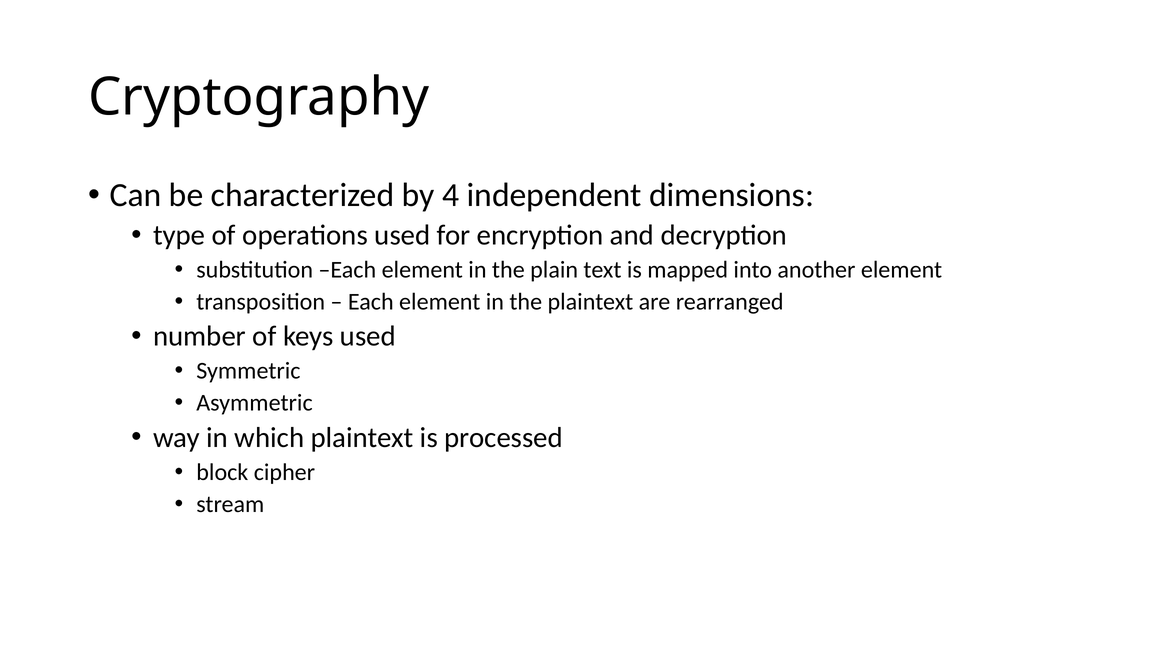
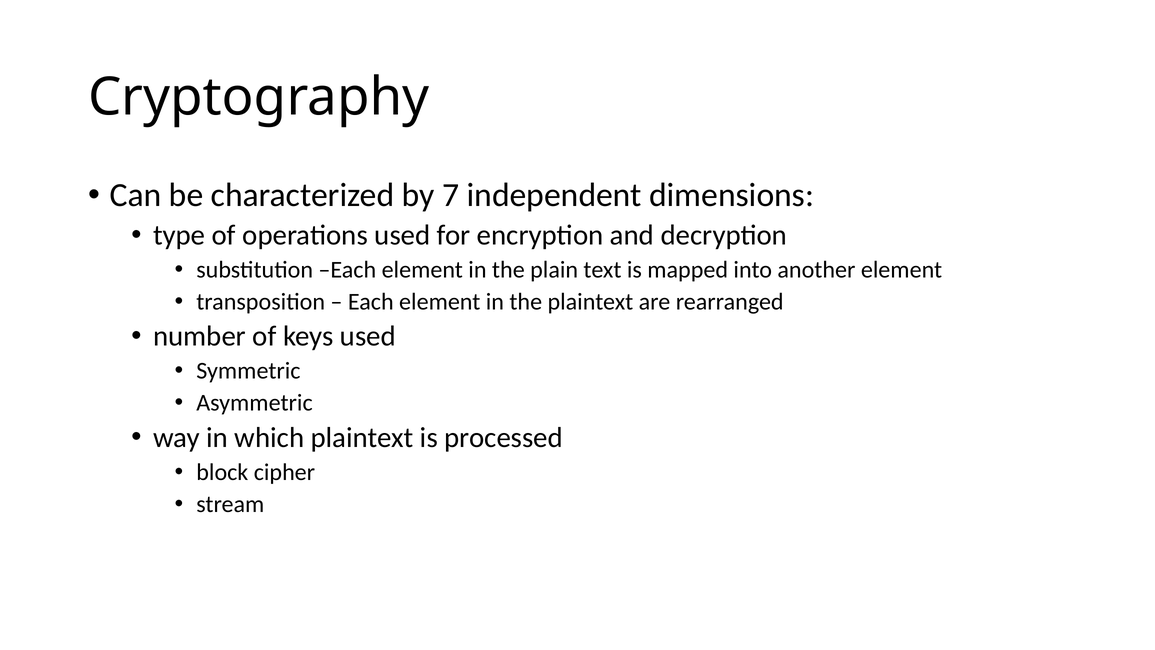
4: 4 -> 7 (451, 195)
